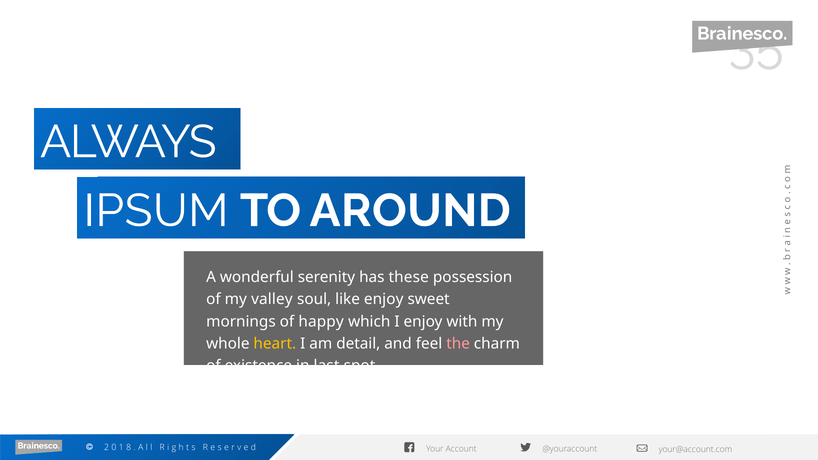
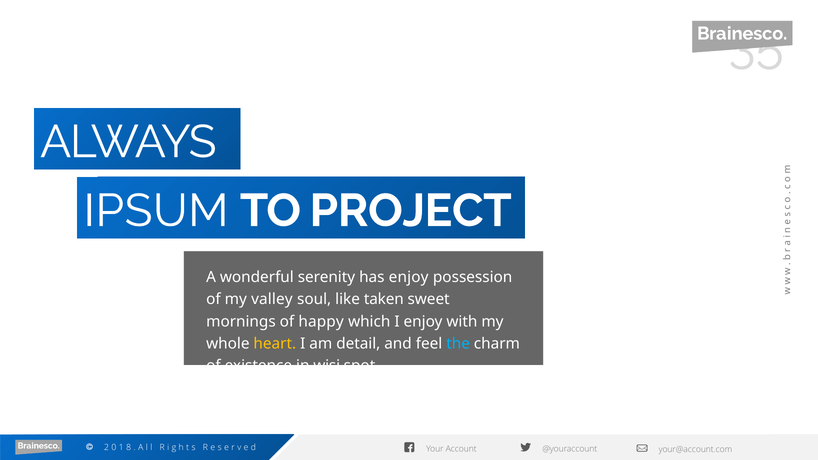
AROUND: AROUND -> PROJECT (411, 211)
has these: these -> enjoy (409, 277)
like enjoy: enjoy -> taken (384, 300)
the colour: pink -> light blue (458, 344)
last: last -> wisi (327, 366)
